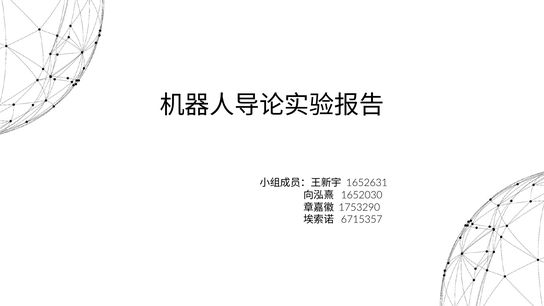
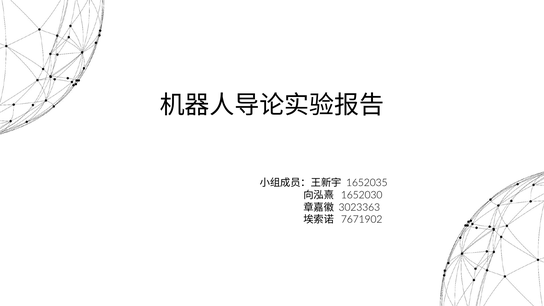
1652631: 1652631 -> 1652035 (367, 183)
1753290: 1753290 -> 3023363 (359, 207)
6715357: 6715357 -> 7671902 (362, 220)
